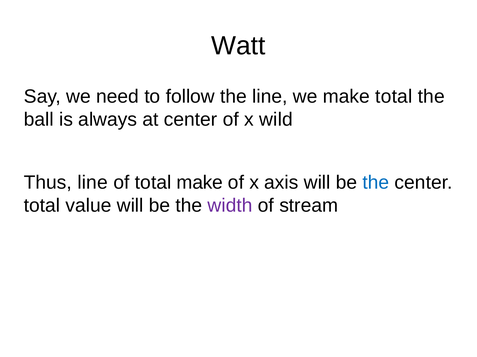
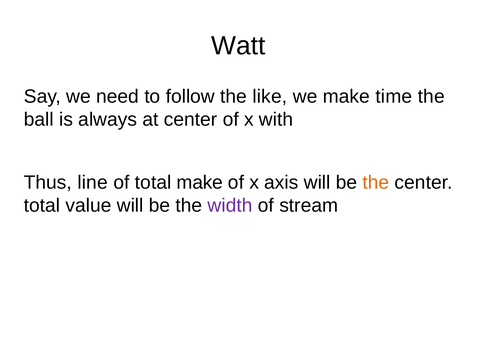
the line: line -> like (270, 97)
make total: total -> time (394, 97)
wild: wild -> with (276, 120)
the colour: blue -> orange (376, 183)
